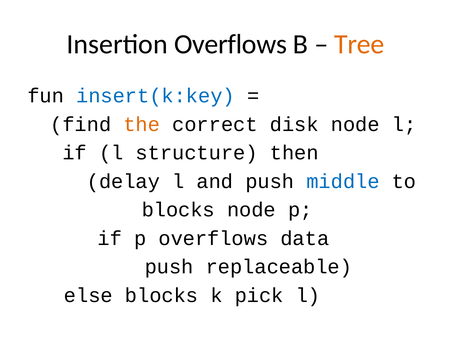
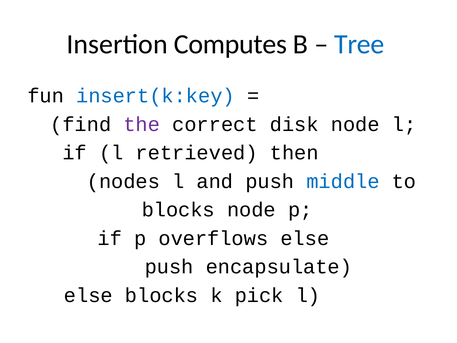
Insertion Overflows: Overflows -> Computes (230, 44)
Tree colour: orange -> blue (359, 44)
the colour: orange -> purple (142, 124)
structure: structure -> retrieved (197, 153)
delay: delay -> nodes (123, 181)
overflows data: data -> else (305, 238)
replaceable: replaceable -> encapsulate (279, 267)
